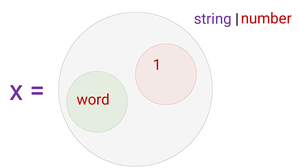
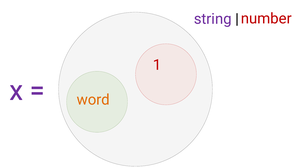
word colour: red -> orange (93, 100)
